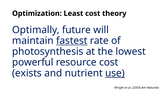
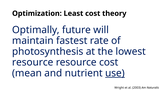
fastest underline: present -> none (72, 40)
powerful: powerful -> resource (33, 62)
exists: exists -> mean (27, 73)
